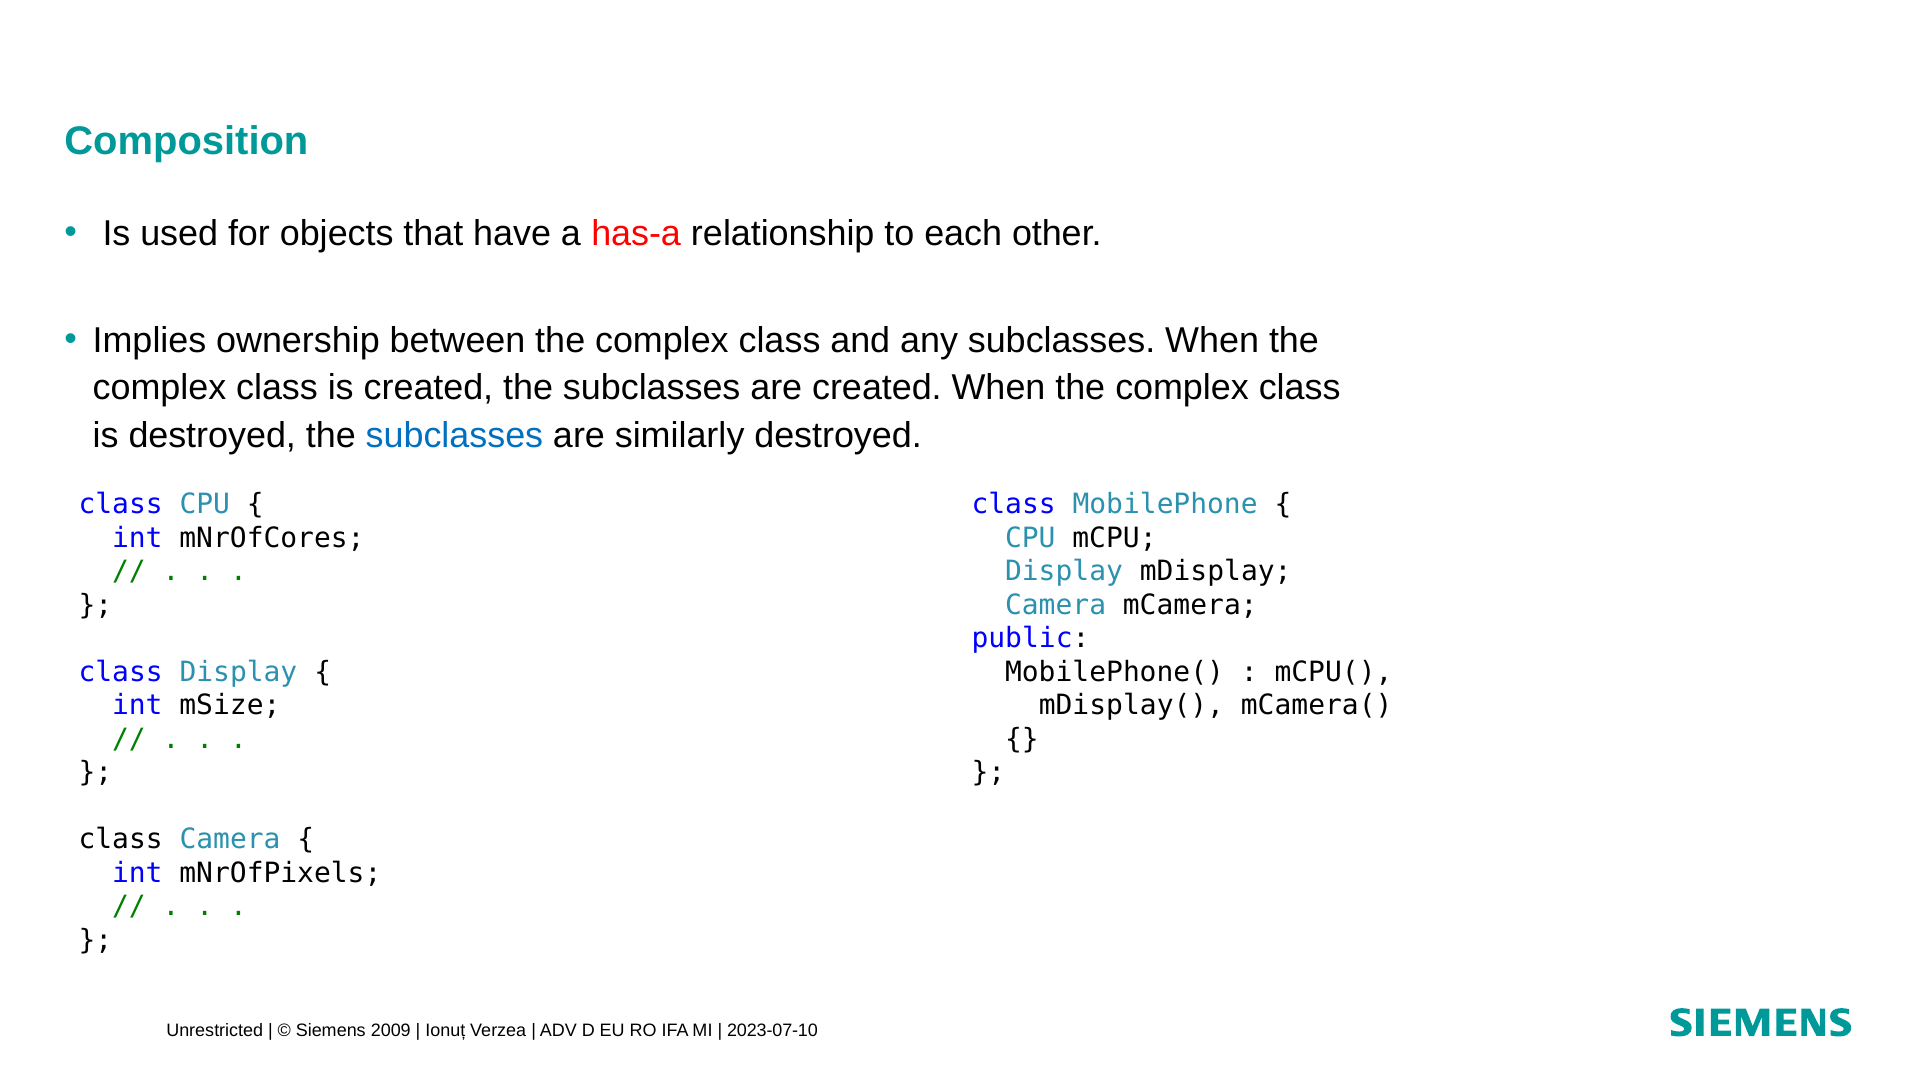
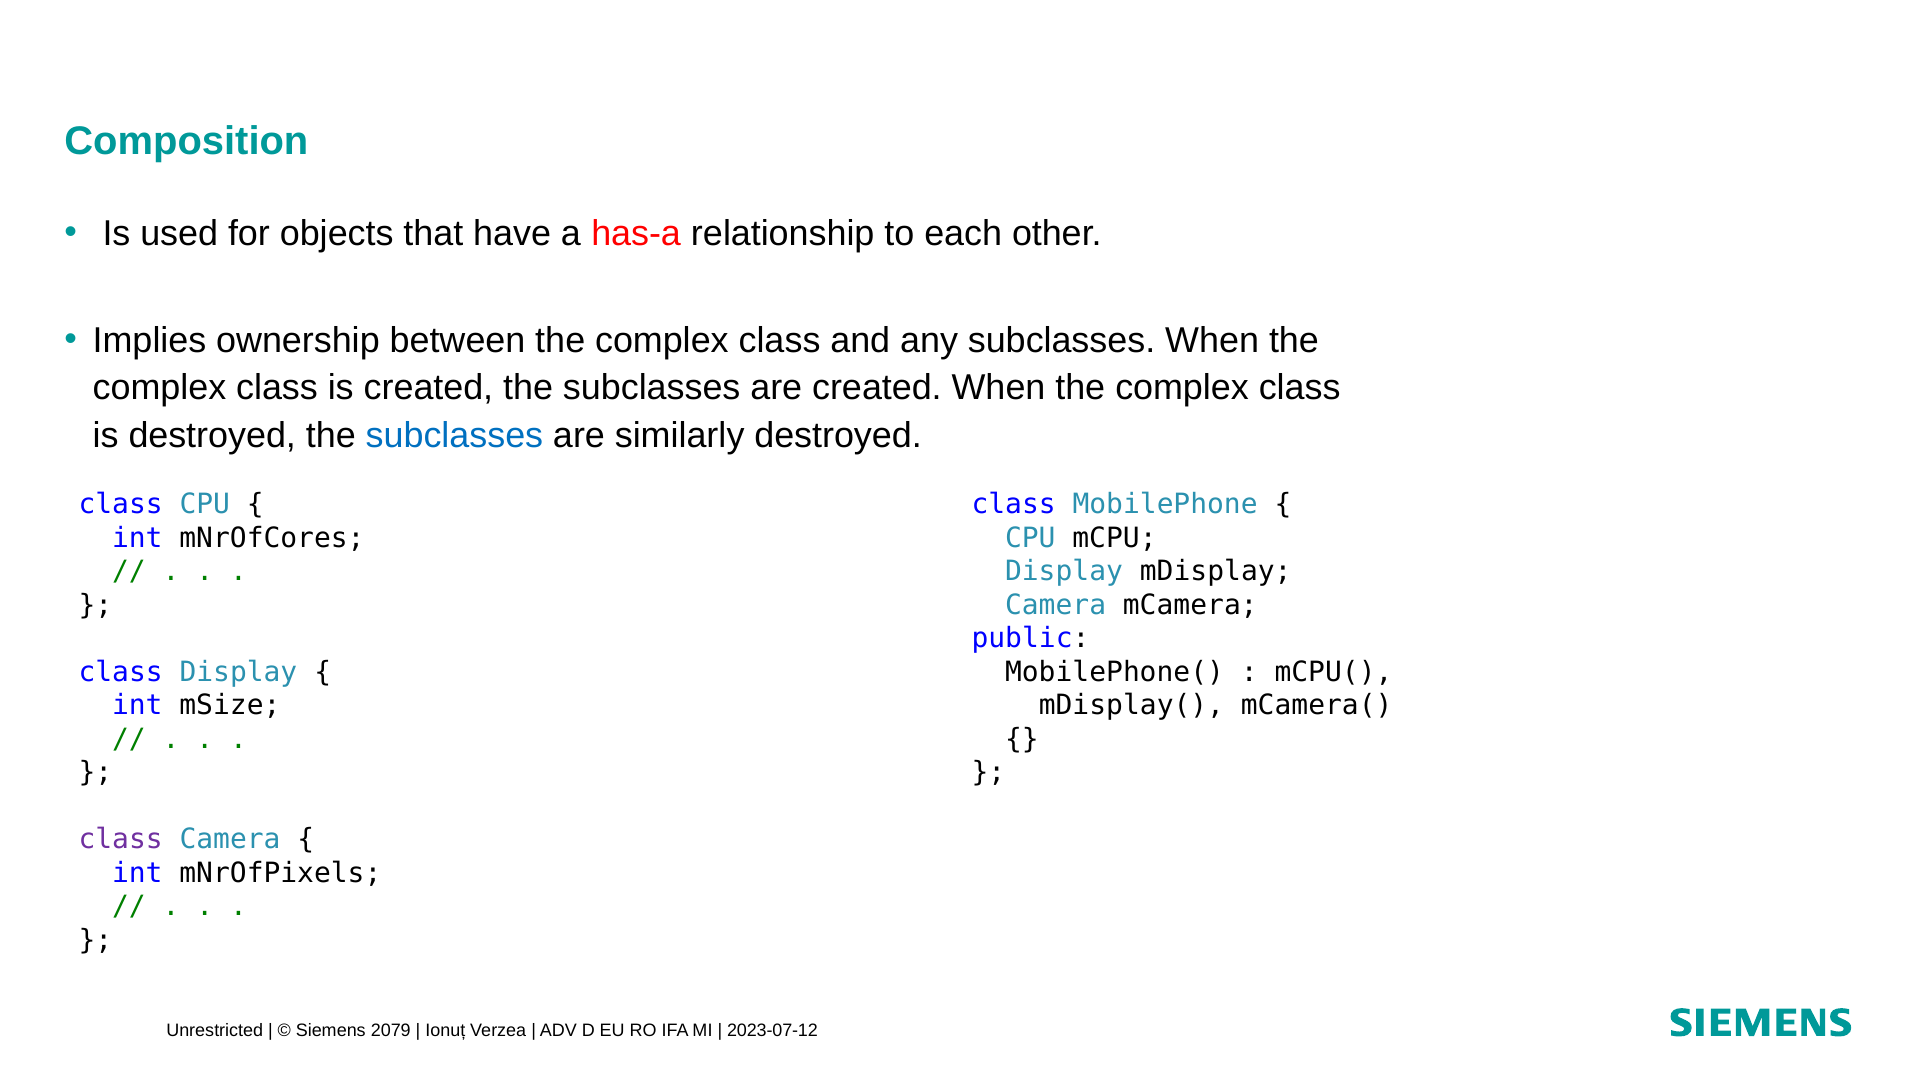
class colour: black -> purple (121, 840)
2009: 2009 -> 2079 (391, 1031)
2023-07-10: 2023-07-10 -> 2023-07-12 (772, 1031)
